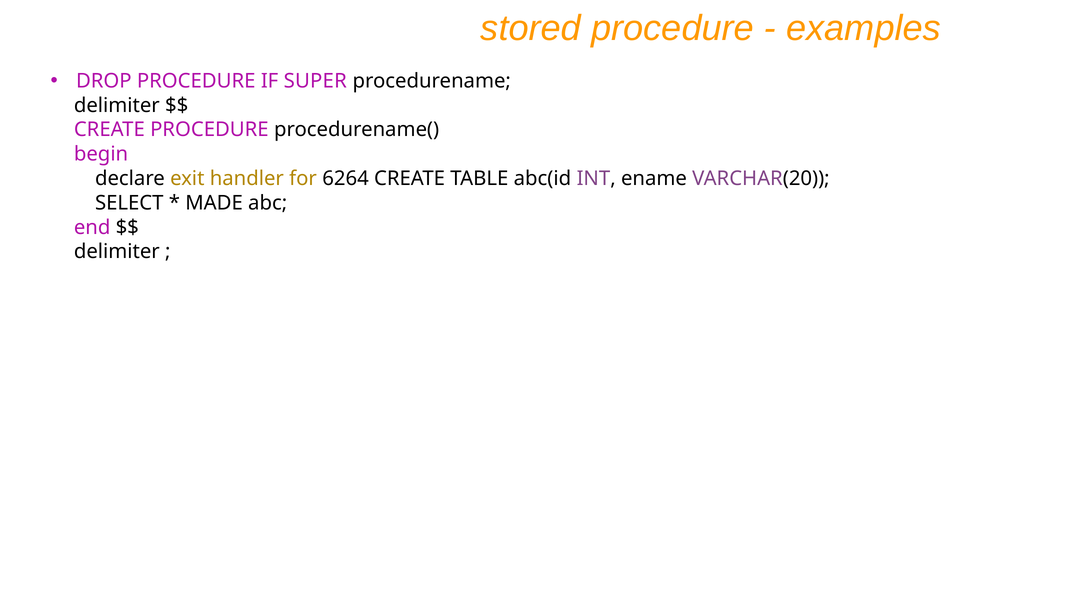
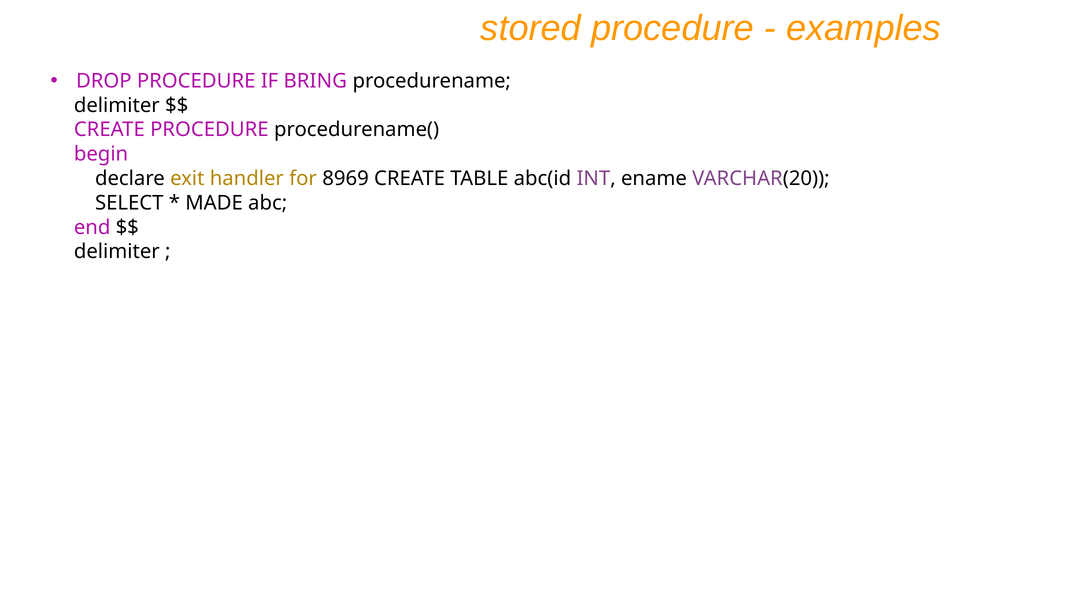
SUPER: SUPER -> BRING (315, 81)
6264: 6264 -> 8969 (346, 179)
